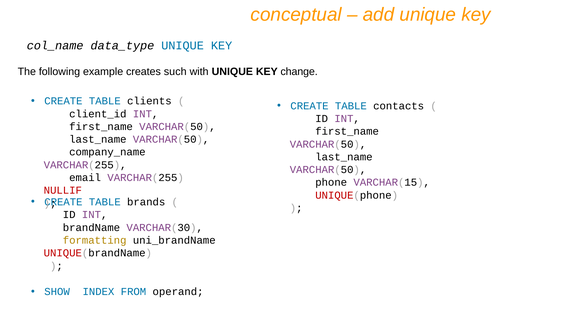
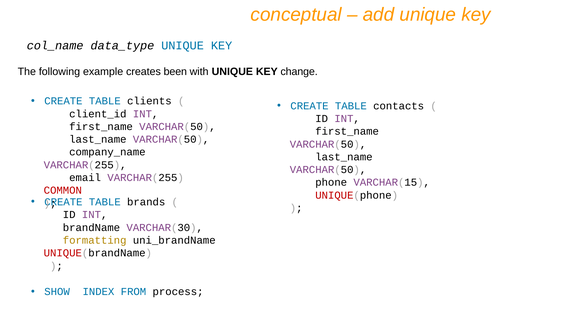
such: such -> been (175, 71)
NULLIF: NULLIF -> COMMON (63, 190)
operand: operand -> process (178, 291)
